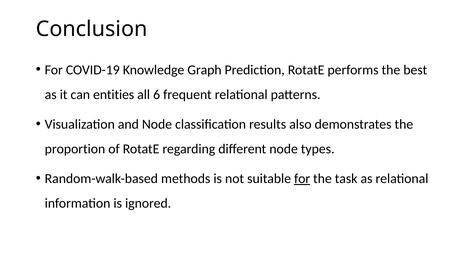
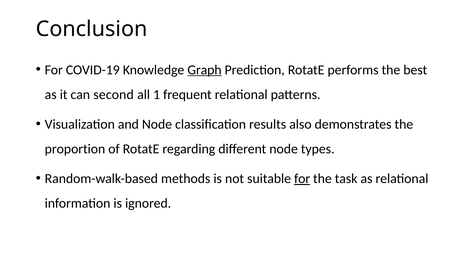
Graph underline: none -> present (205, 70)
entities: entities -> second (114, 95)
6: 6 -> 1 (157, 95)
